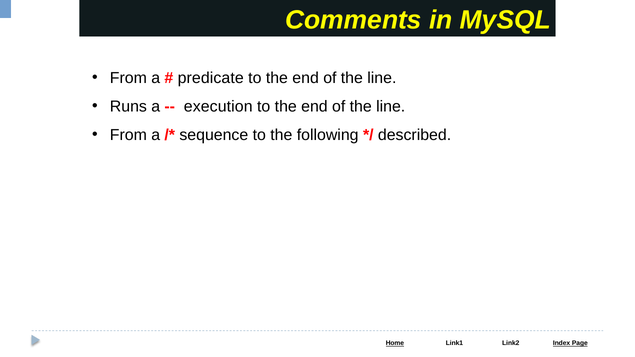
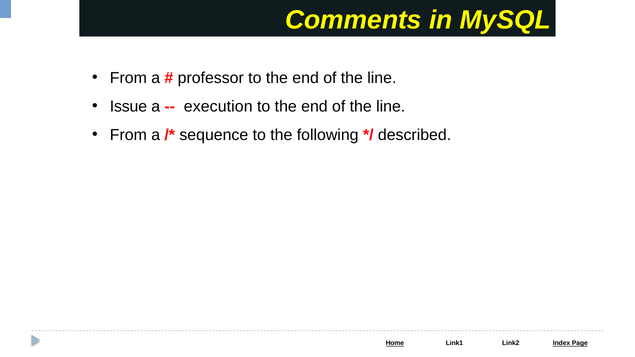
predicate: predicate -> professor (211, 78)
Runs: Runs -> Issue (128, 107)
